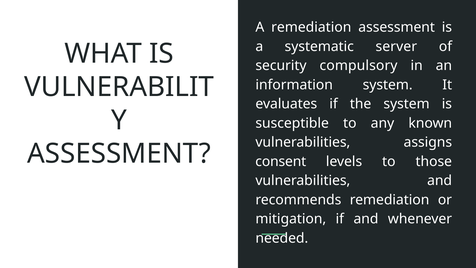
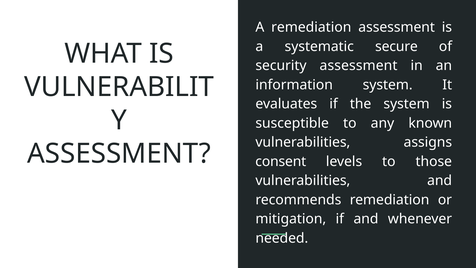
server: server -> secure (396, 46)
security compulsory: compulsory -> assessment (359, 66)
